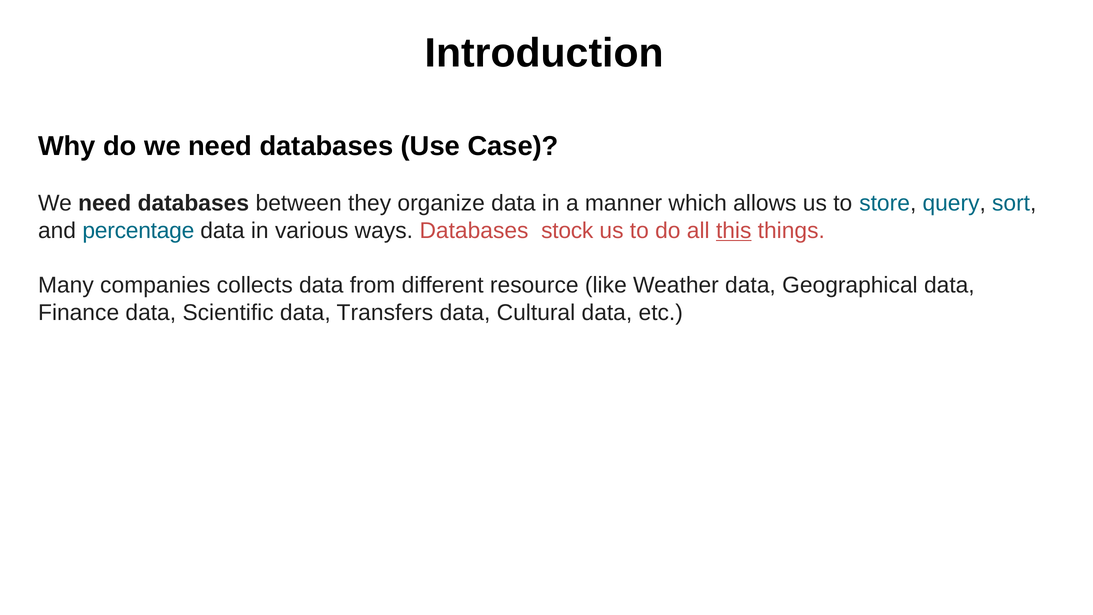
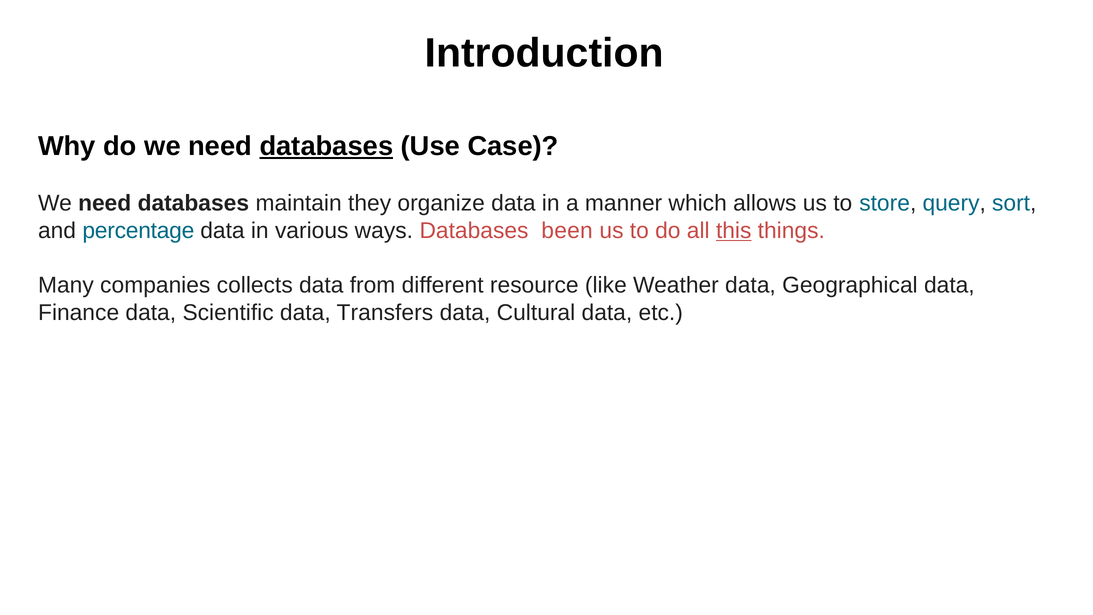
databases underline: none -> present (326, 146)
between: between -> maintain (299, 203)
stock: stock -> been (567, 231)
